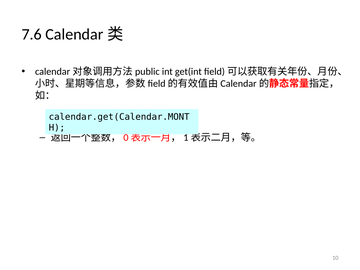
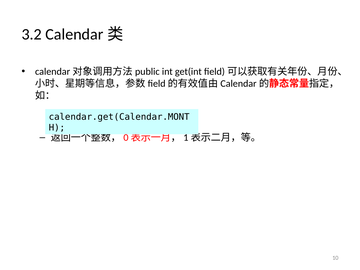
7.6: 7.6 -> 3.2 (32, 34)
